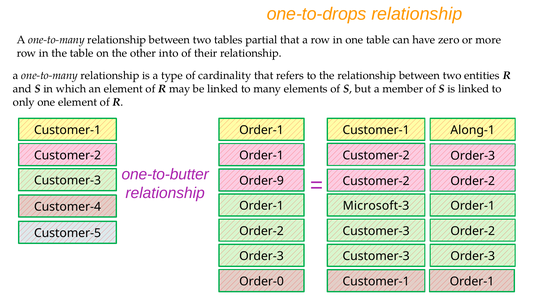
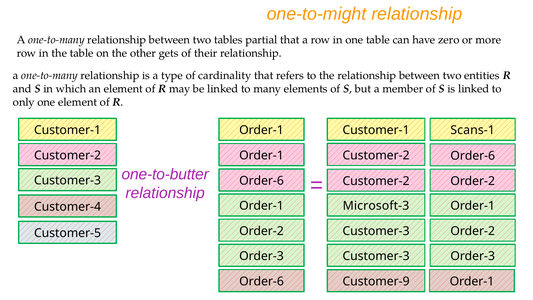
one-to-drops: one-to-drops -> one-to-might (317, 14)
into: into -> gets (169, 53)
Along-1: Along-1 -> Scans-1 (473, 130)
Customer-2 Order-3: Order-3 -> Order-6 (473, 156)
Order-9: Order-9 -> Order-6 (261, 181)
Order-0: Order-0 -> Order-6 (261, 281)
Customer-1: Customer-1 -> Customer-9 (376, 281)
